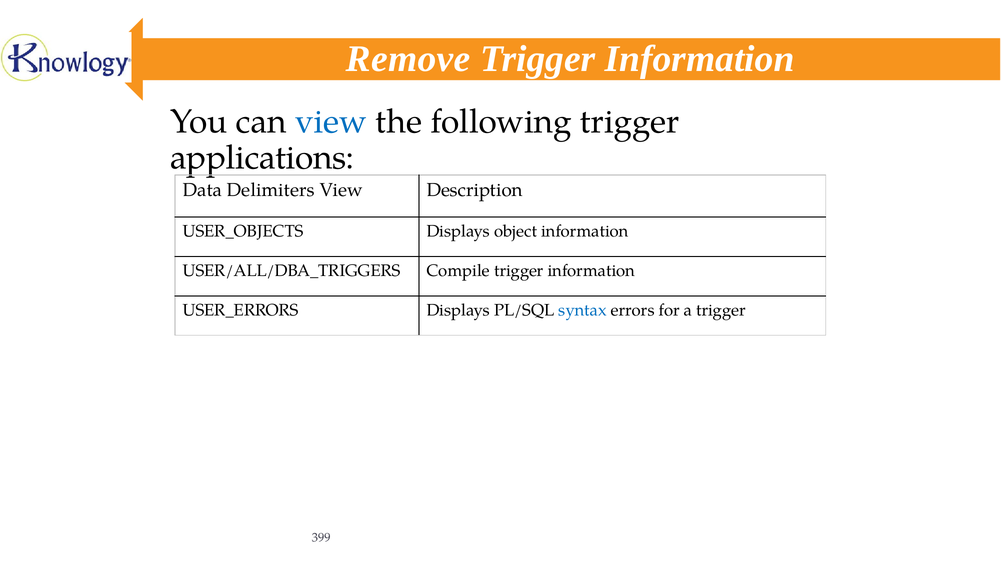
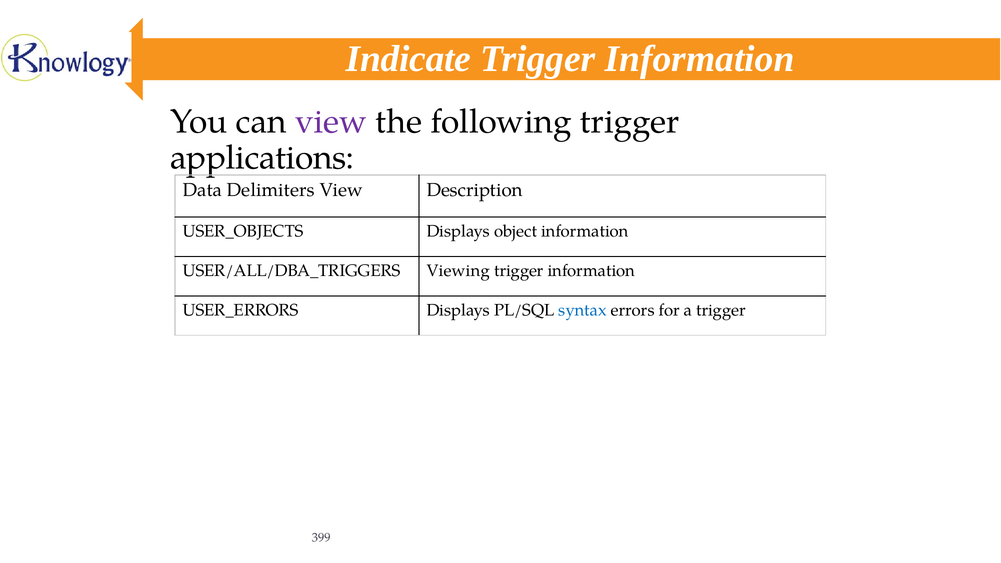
Remove: Remove -> Indicate (408, 59)
view colour: blue -> purple (331, 122)
Compile: Compile -> Viewing (458, 271)
